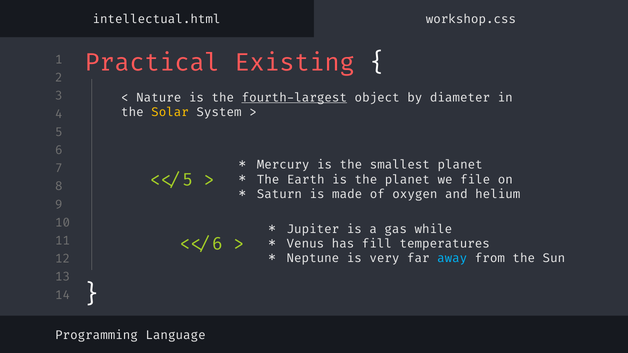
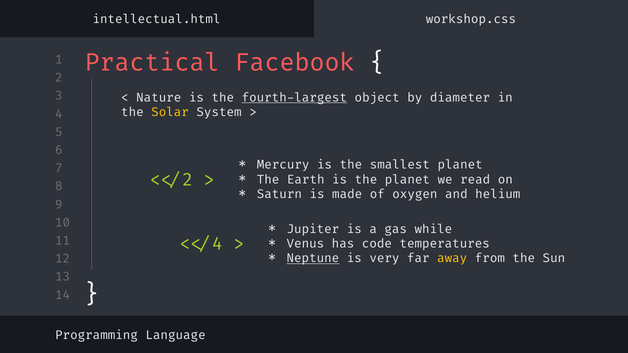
Existing: Existing -> Facebook (295, 63)
/5: /5 -> /2 (182, 180)
file: file -> read (475, 180)
/6: /6 -> /4 (212, 244)
fill: fill -> code (377, 244)
Neptune underline: none -> present (313, 259)
away colour: light blue -> yellow (452, 259)
